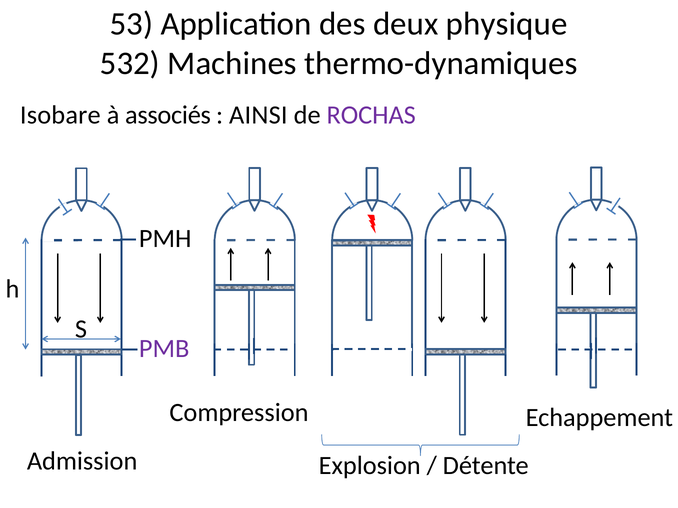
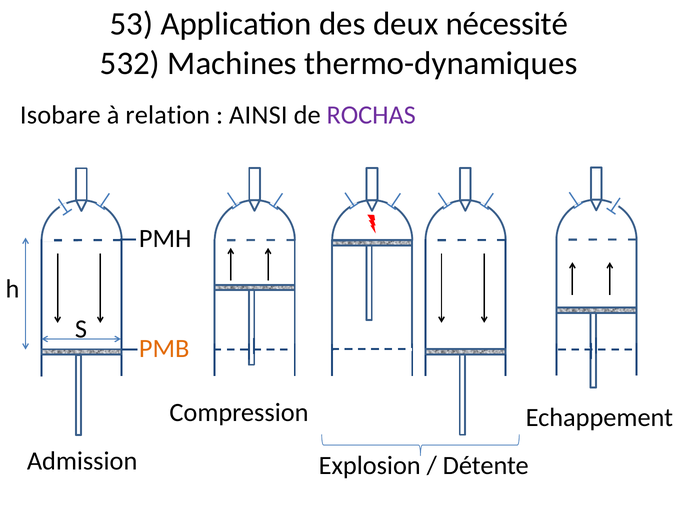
physique: physique -> nécessité (507, 24)
associés: associés -> relation (168, 115)
PMB colour: purple -> orange (164, 349)
